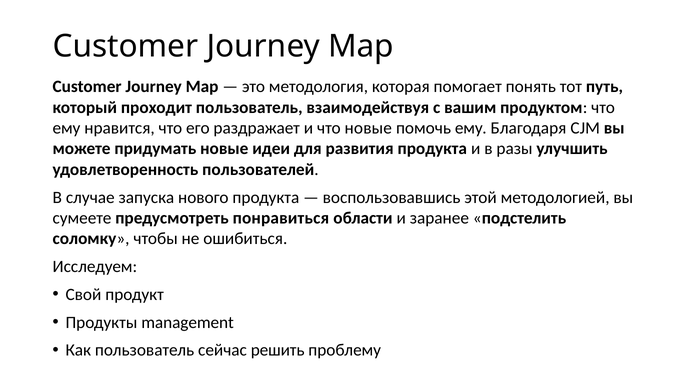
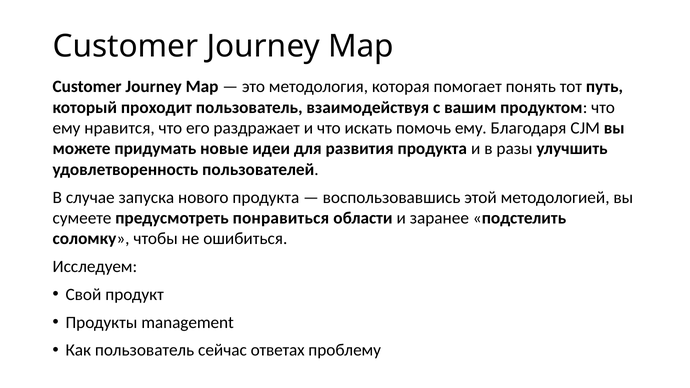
что новые: новые -> искать (368, 128)
решить: решить -> ответах (278, 350)
